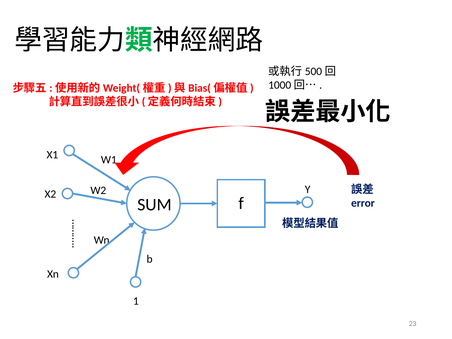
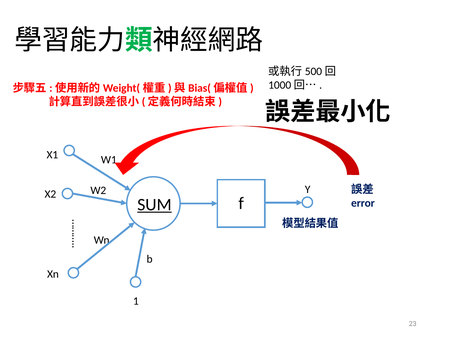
SUM underline: none -> present (154, 205)
